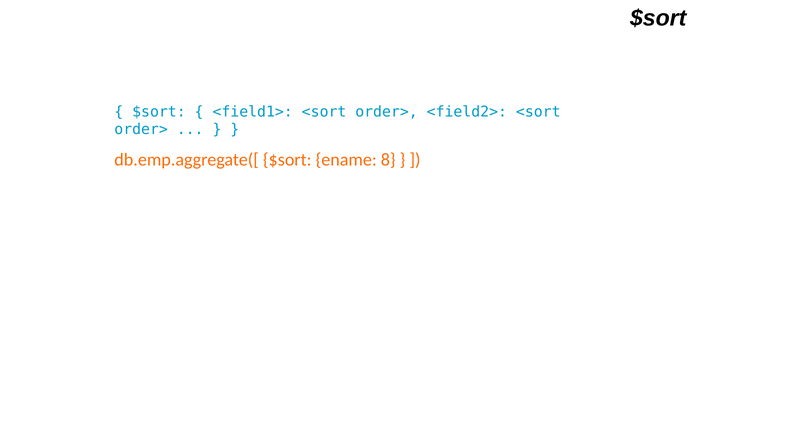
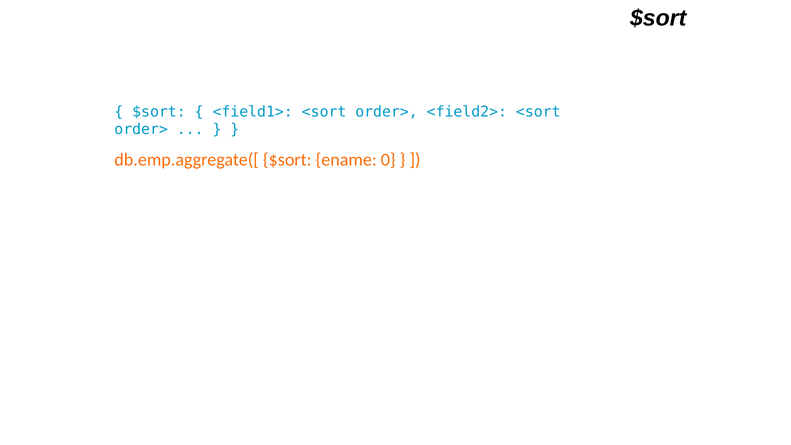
8: 8 -> 0 (388, 160)
